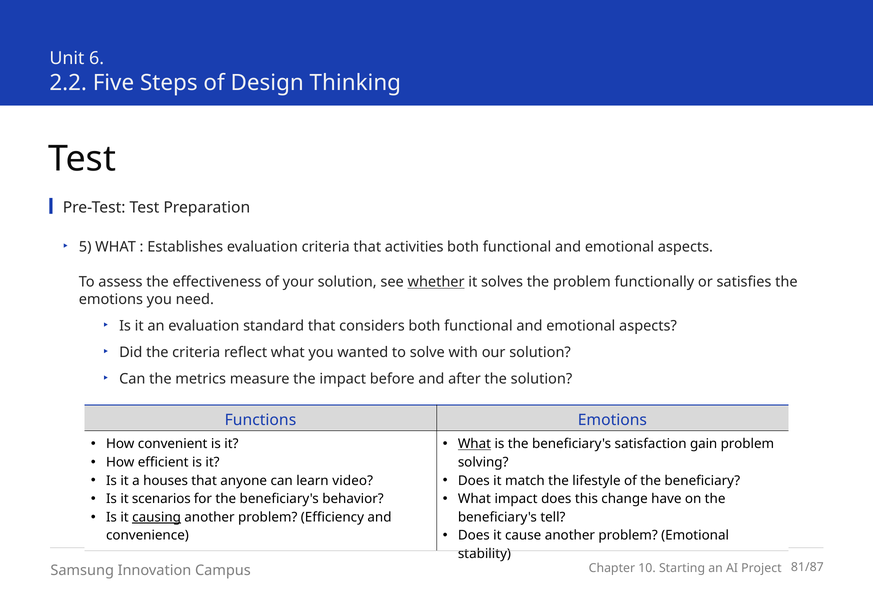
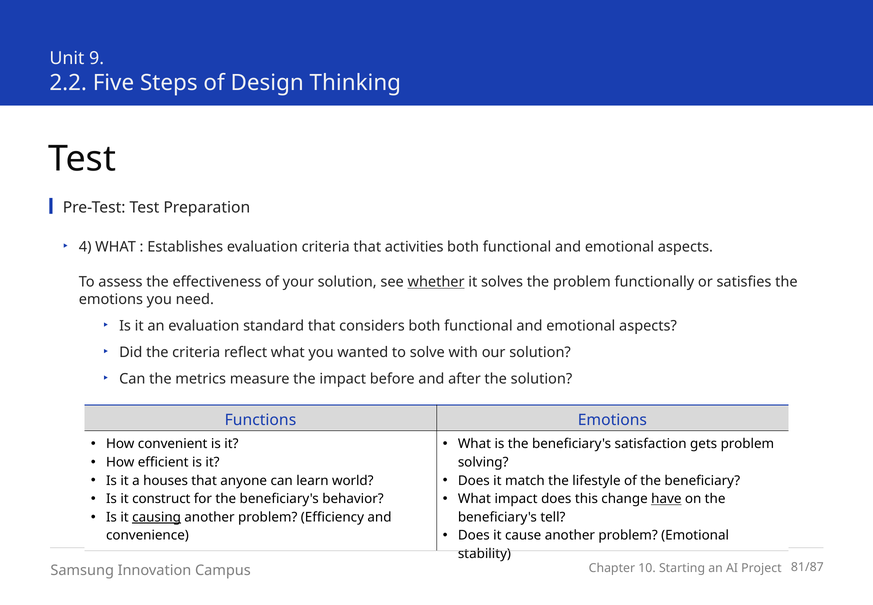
6: 6 -> 9 (97, 58)
5: 5 -> 4 (85, 247)
What underline: present -> none (474, 444)
gain: gain -> gets (704, 444)
video: video -> world (353, 480)
scenarios: scenarios -> construct (161, 499)
have underline: none -> present (666, 499)
